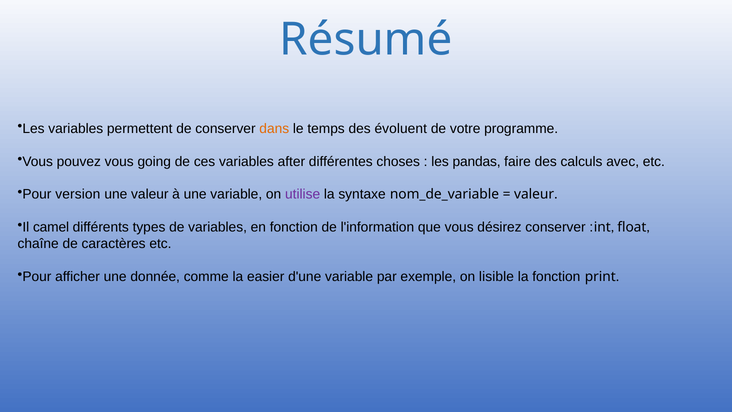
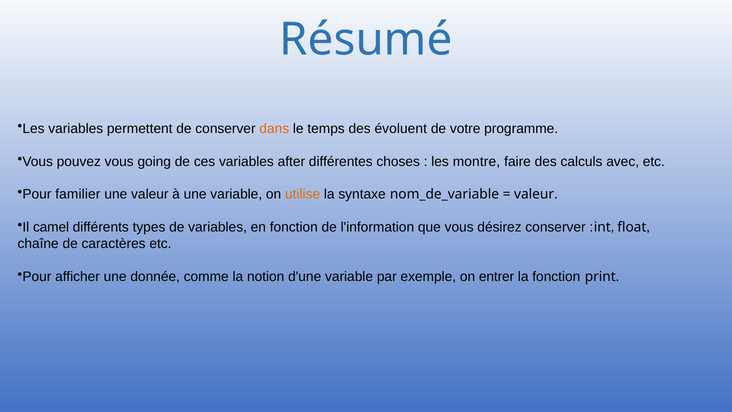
pandas: pandas -> montre (476, 161)
version: version -> familier (78, 194)
utilise colour: purple -> orange (303, 194)
easier: easier -> notion (266, 277)
lisible: lisible -> entrer (497, 277)
